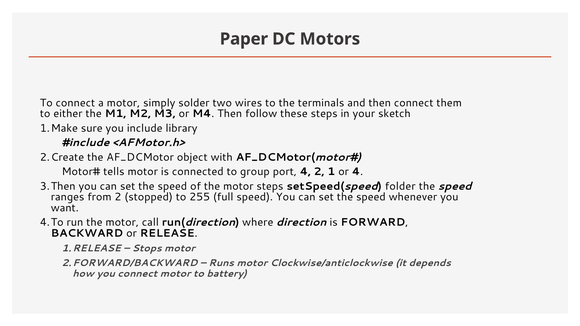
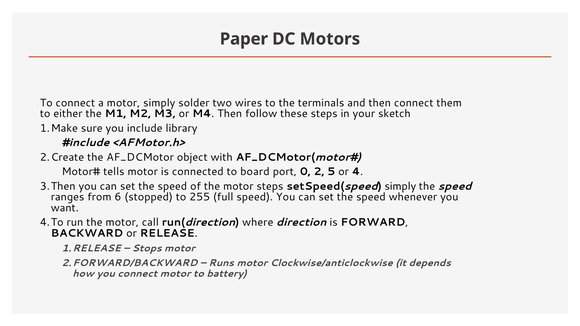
group: group -> board (255, 172)
port 4: 4 -> 0 (305, 172)
1: 1 -> 5 (331, 172)
setSpeed(speed folder: folder -> simply (400, 186)
from 2: 2 -> 6 (118, 197)
